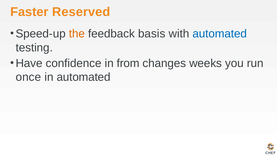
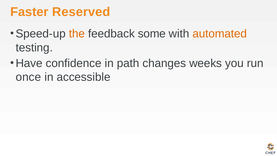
basis: basis -> some (152, 34)
automated colour: blue -> orange (220, 34)
from: from -> path (128, 63)
in automated: automated -> accessible (84, 77)
